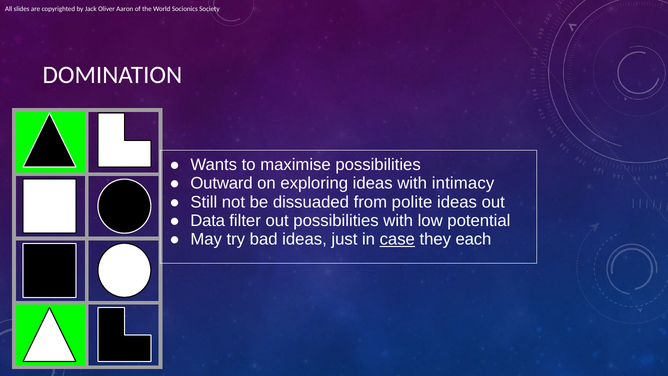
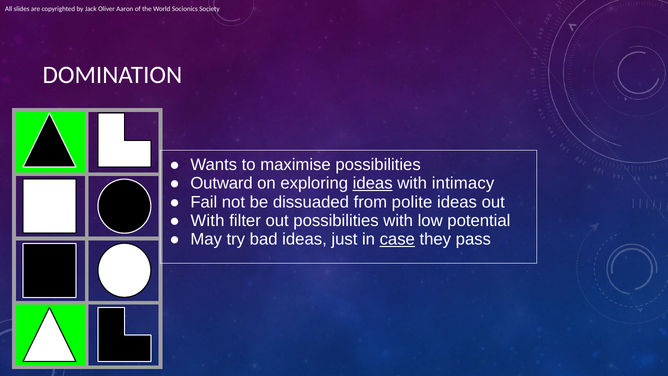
ideas underline: none -> present (373, 183)
Still: Still -> Fail (204, 202)
Data: Data -> With (207, 221)
each: each -> pass (473, 239)
